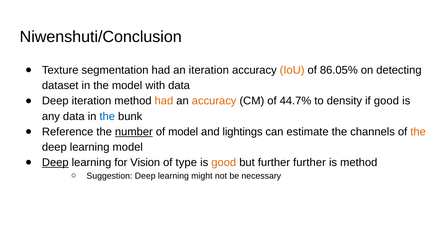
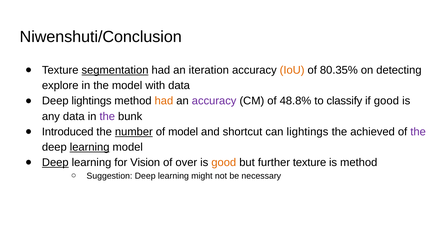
segmentation underline: none -> present (115, 70)
86.05%: 86.05% -> 80.35% (339, 70)
dataset: dataset -> explore (60, 86)
Deep iteration: iteration -> lightings (92, 101)
accuracy colour: orange -> purple (214, 101)
44.7%: 44.7% -> 48.8% (295, 101)
density: density -> classify (344, 101)
the colour: blue -> purple (107, 116)
Reference: Reference -> Introduced (68, 132)
lightings: lightings -> shortcut (243, 132)
can estimate: estimate -> lightings (307, 132)
channels: channels -> achieved (373, 132)
the colour: orange -> purple (418, 132)
learning underline: none -> present (90, 147)
type: type -> over (186, 162)
further further: further -> texture (310, 162)
